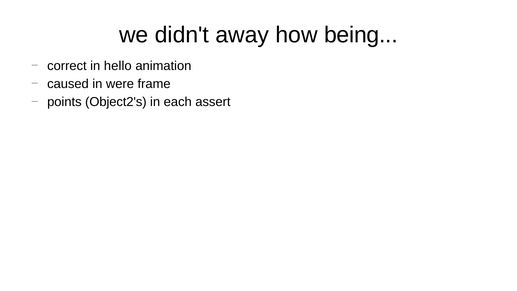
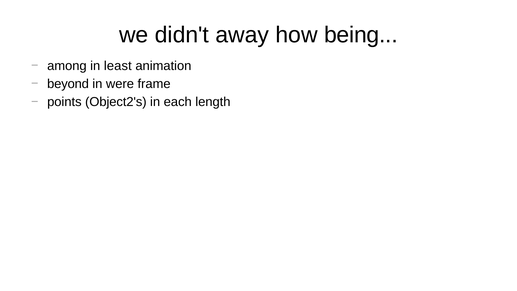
correct: correct -> among (67, 66)
hello: hello -> least (118, 66)
caused: caused -> beyond (68, 84)
assert: assert -> length (213, 102)
